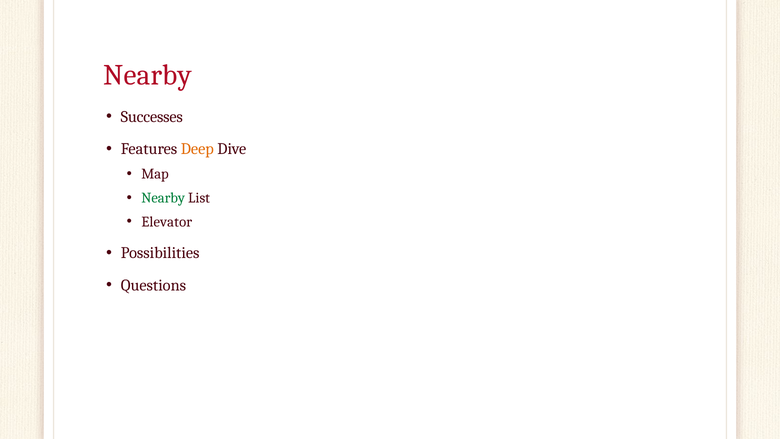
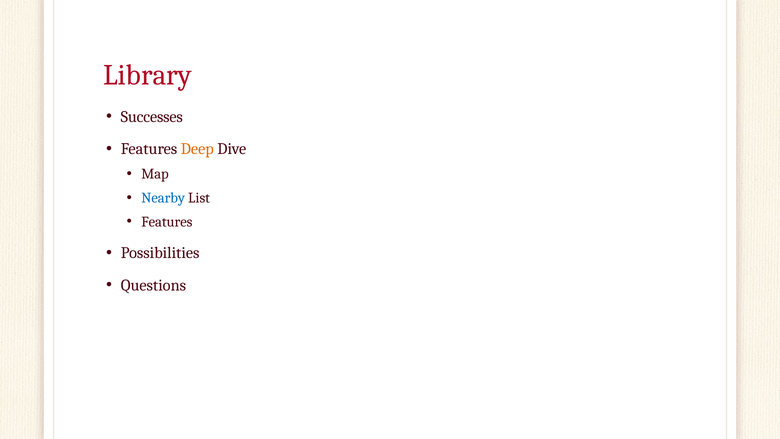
Nearby: Nearby -> Library (148, 75)
Nearby colour: green -> blue (163, 198)
Elevator: Elevator -> Features (167, 222)
